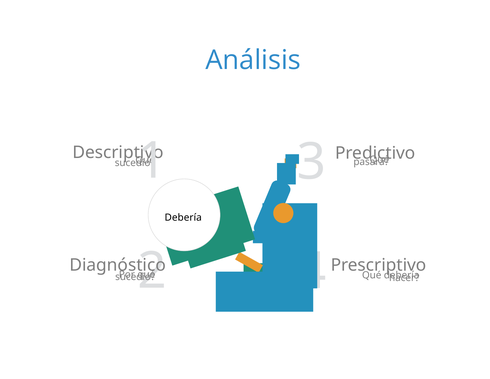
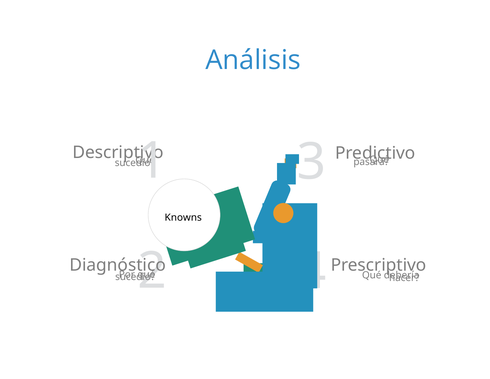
Debería: Debería -> Knowns (183, 217)
